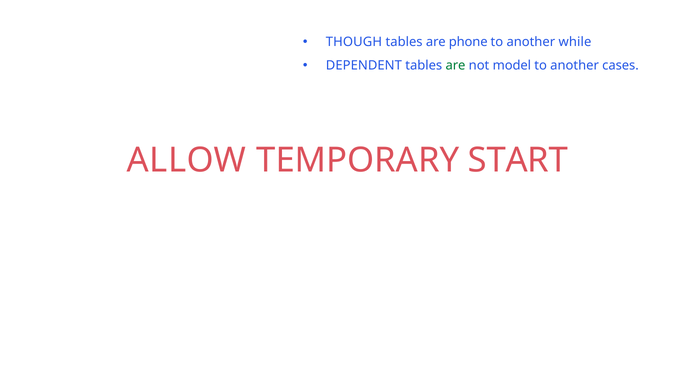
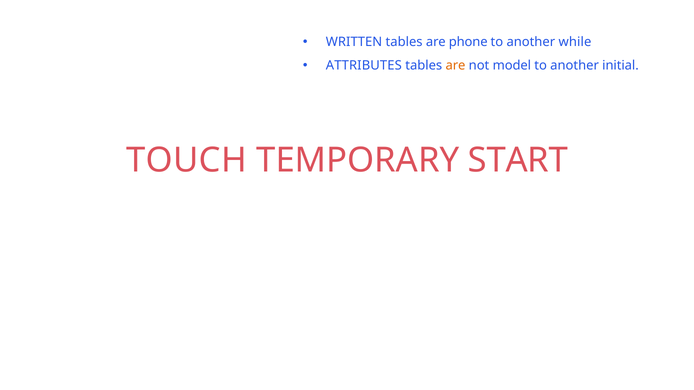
THOUGH: THOUGH -> WRITTEN (354, 42)
DEPENDENT: DEPENDENT -> ATTRIBUTES (364, 66)
are colour: green -> orange (456, 66)
cases: cases -> initial (620, 66)
ALLOW: ALLOW -> TOUCH (187, 160)
